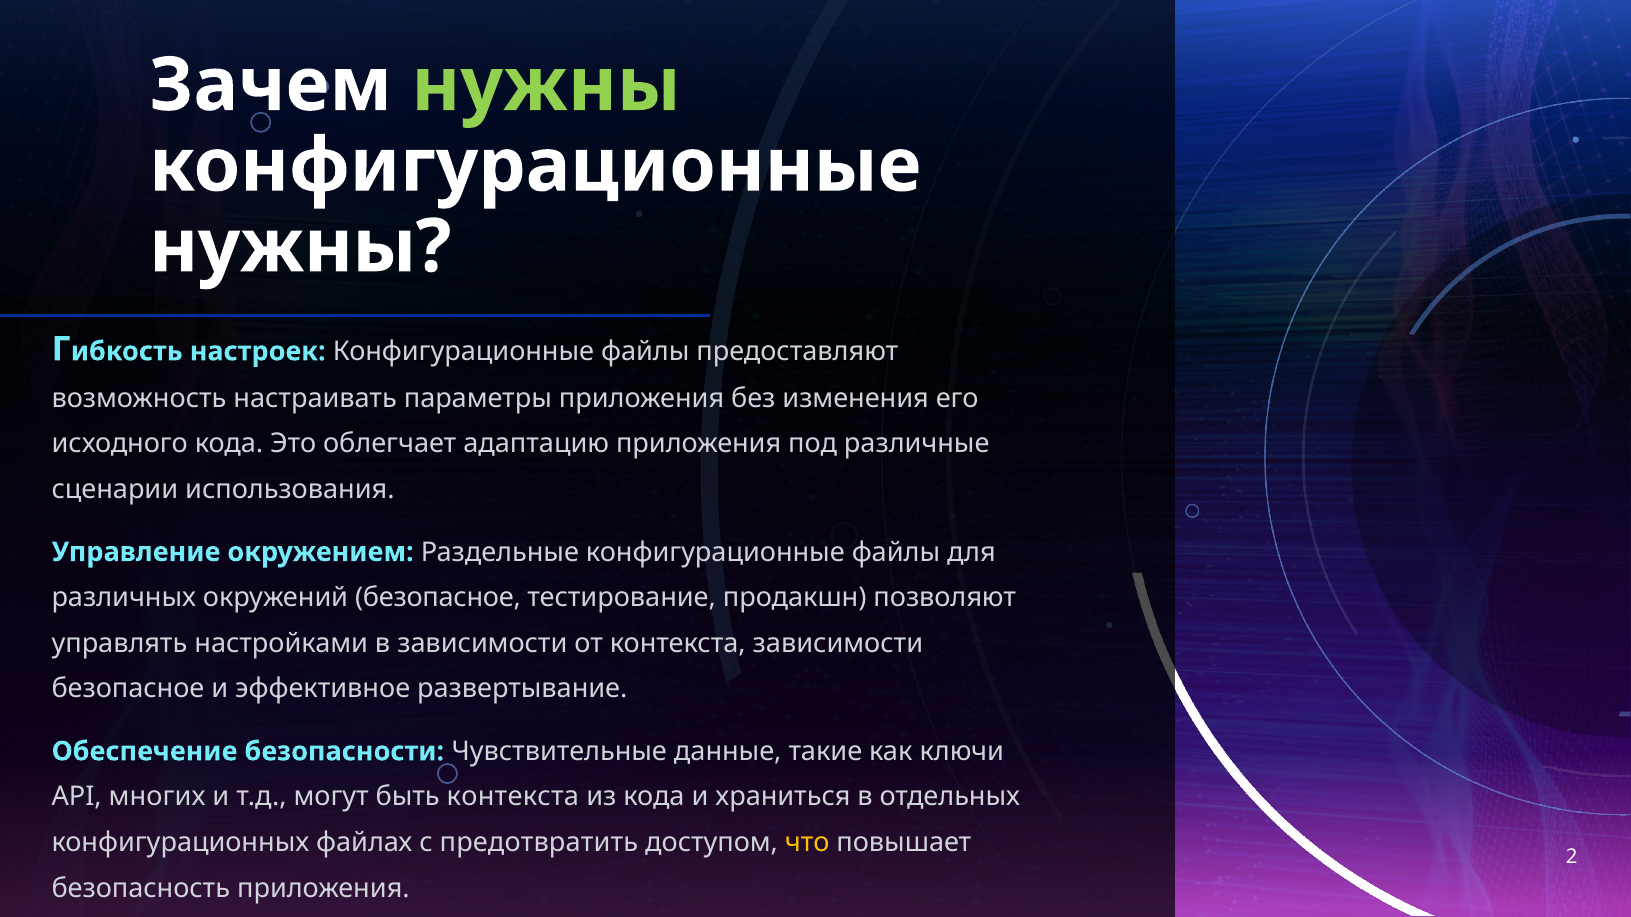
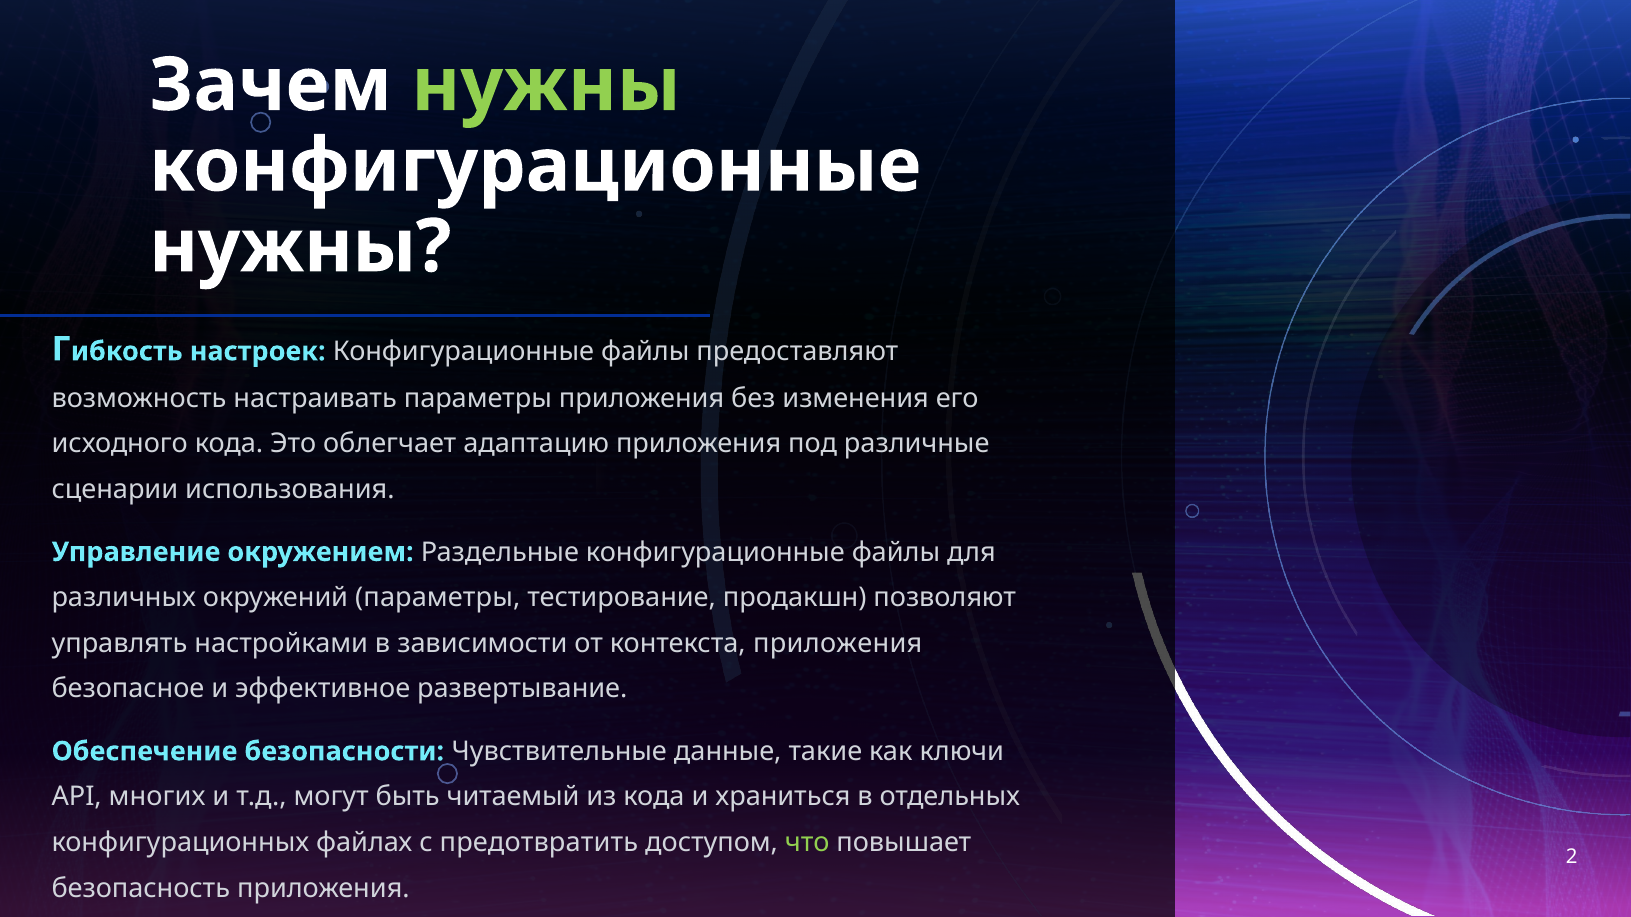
окружений безопасное: безопасное -> параметры (438, 598)
контекста зависимости: зависимости -> приложения (838, 644)
быть контекста: контекста -> читаемый (513, 797)
что colour: yellow -> light green (807, 843)
